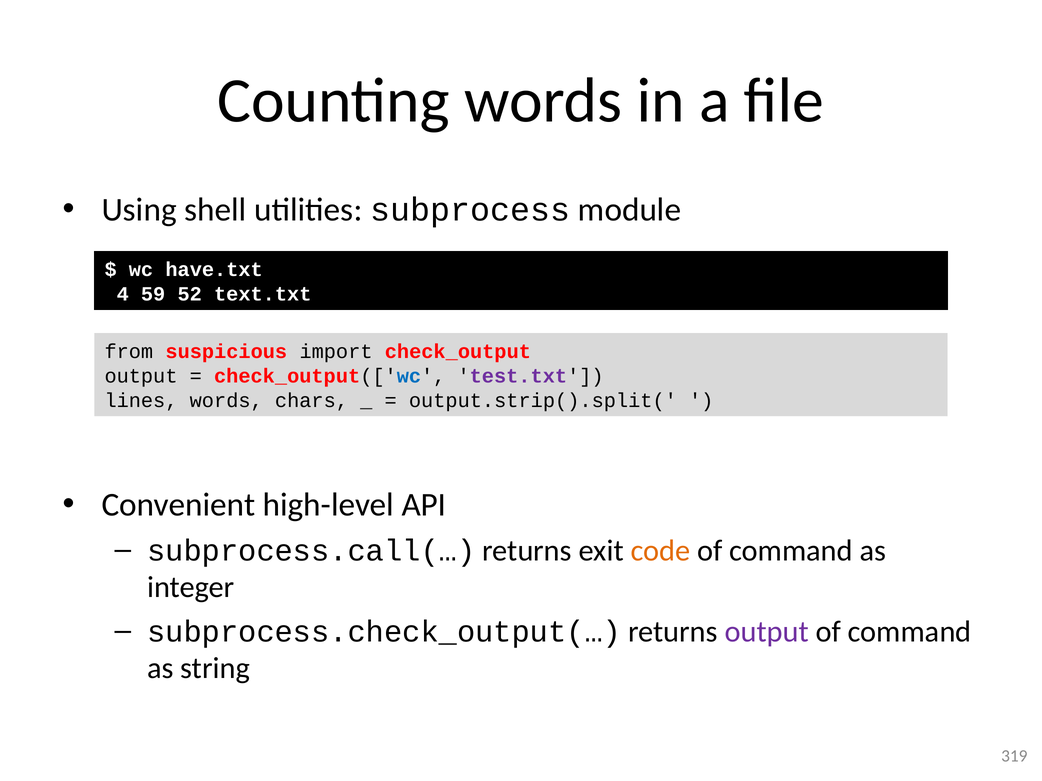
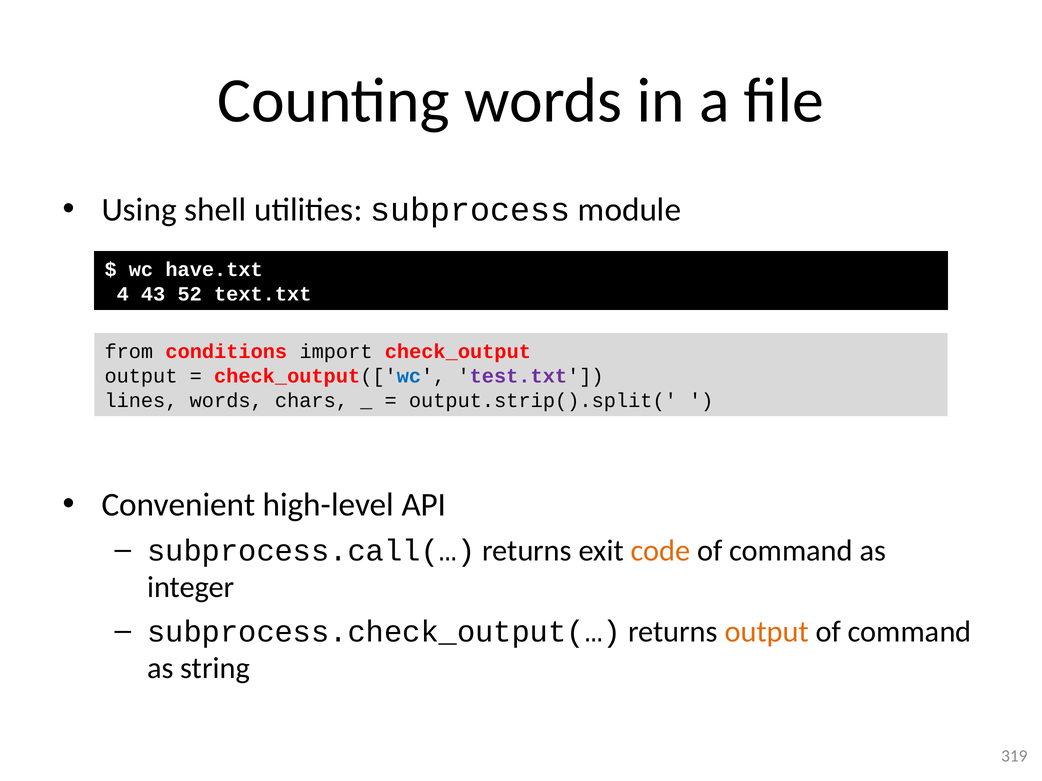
59: 59 -> 43 (153, 294)
suspicious: suspicious -> conditions (226, 352)
output colour: purple -> orange (767, 632)
